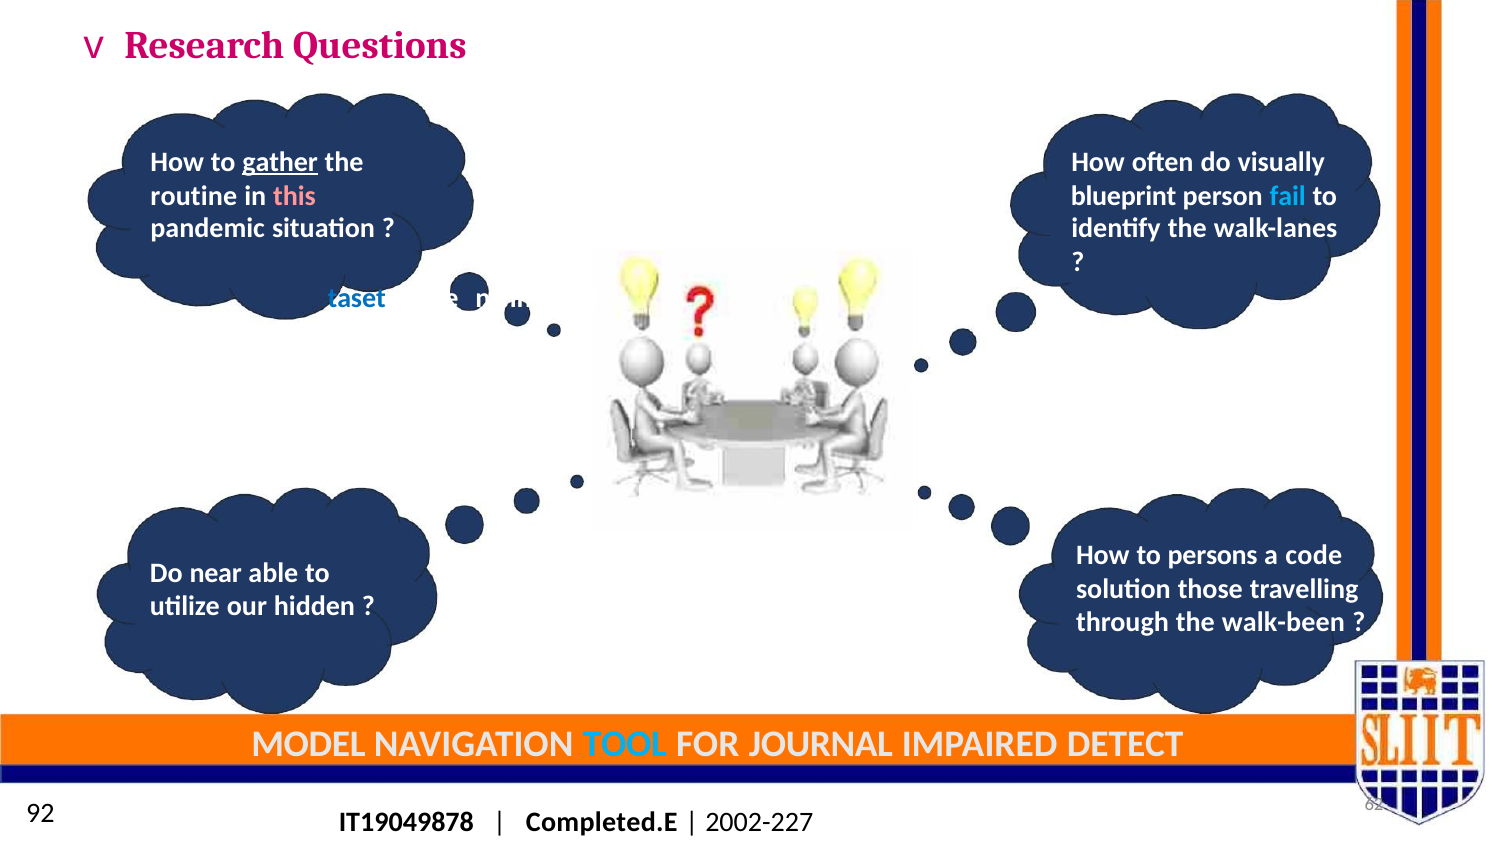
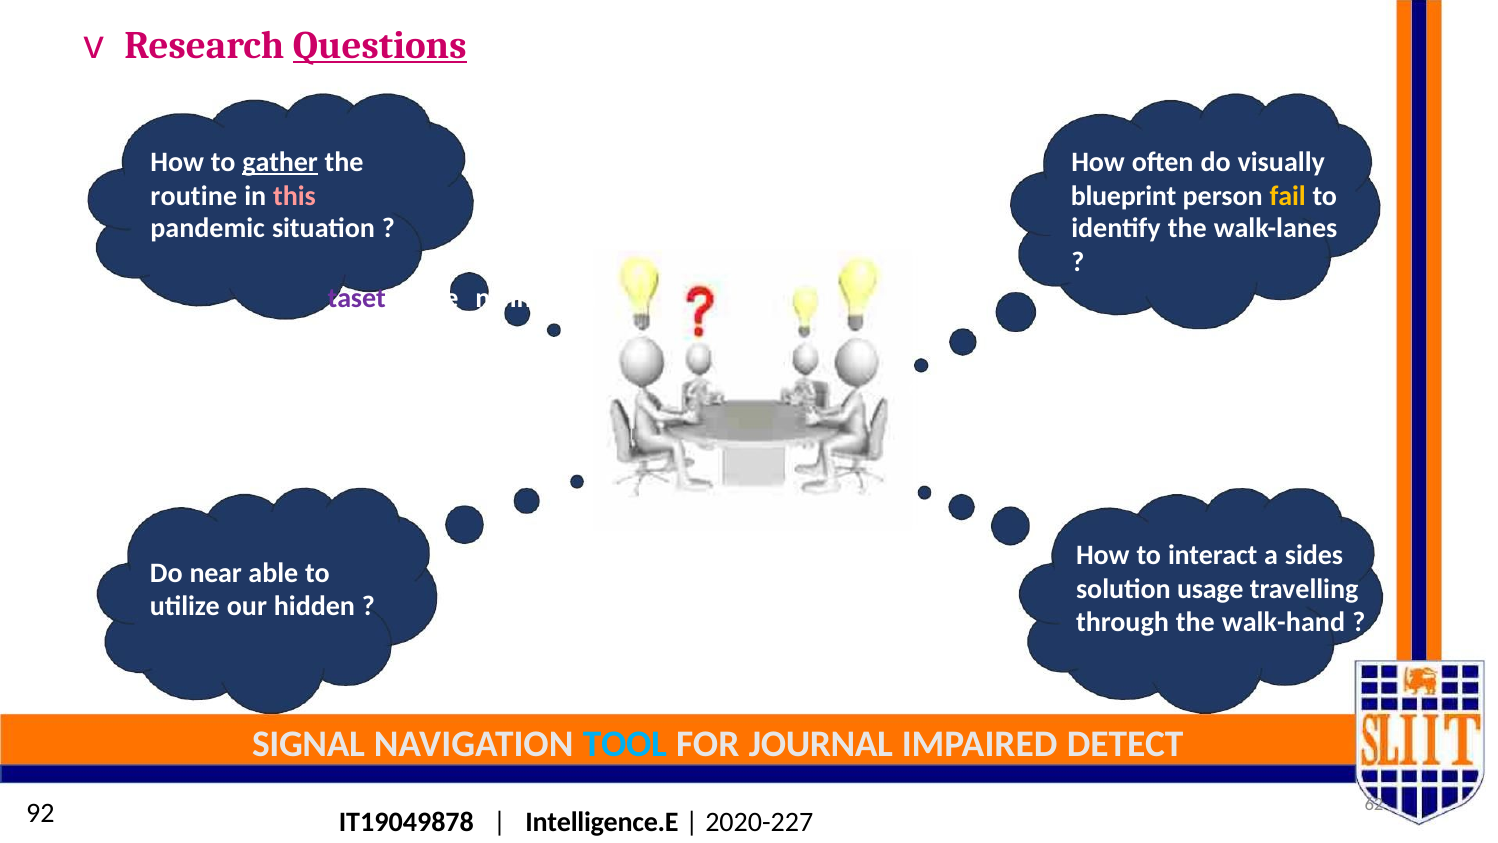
Questions underline: none -> present (380, 45)
fail colour: light blue -> yellow (1288, 196)
taset colour: blue -> purple (357, 298)
persons: persons -> interact (1213, 555)
code: code -> sides (1314, 555)
those: those -> usage (1210, 589)
walk-been: walk-been -> walk-hand (1283, 622)
MODEL: MODEL -> SIGNAL (308, 744)
Completed.E: Completed.E -> Intelligence.E (602, 821)
2002-227: 2002-227 -> 2020-227 (759, 821)
